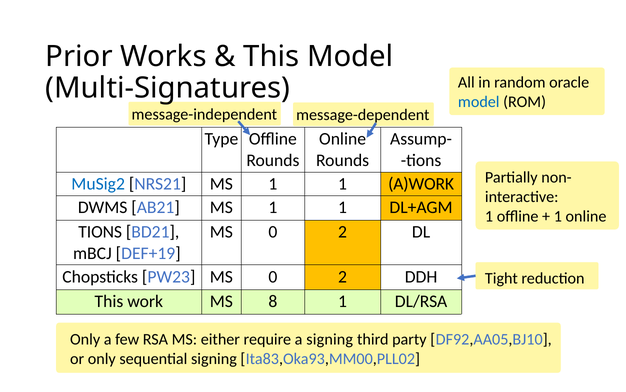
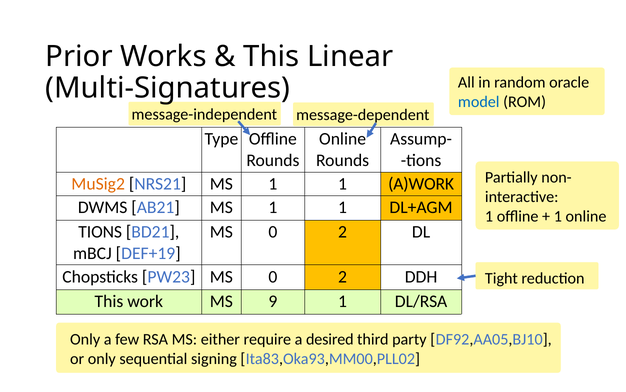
This Model: Model -> Linear (350, 56)
MuSig2 colour: blue -> orange (98, 184)
8: 8 -> 9 (273, 301)
a signing: signing -> desired (330, 339)
